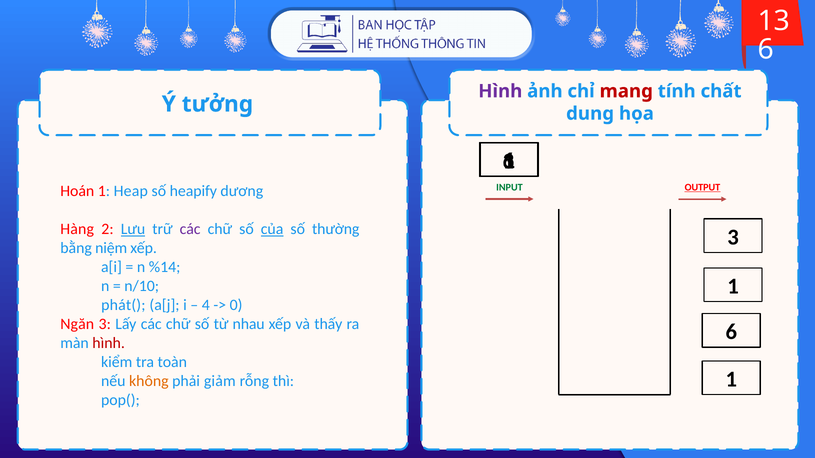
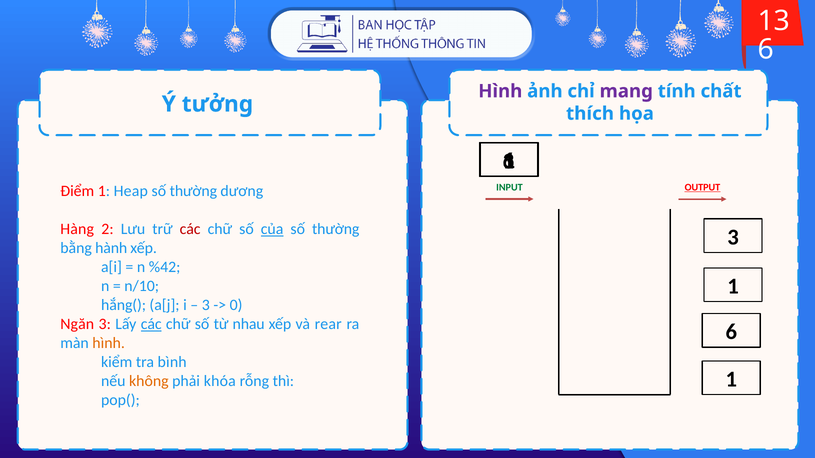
mang colour: red -> purple (626, 91)
dung: dung -> thích (590, 114)
Hoán: Hoán -> Điểm (77, 191)
heapify: heapify -> thường (193, 191)
Lưu underline: present -> none (133, 229)
các colour: purple -> red (190, 229)
niệm: niệm -> hành (111, 248)
%14: %14 -> %42 (165, 267)
phát(: phát( -> hắng( (124, 305)
4: 4 -> 3 (206, 305)
các underline: none -> present (151, 324)
thấy: thấy -> rear (328, 324)
hình colour: red -> orange (109, 343)
toàn: toàn -> bình (172, 362)
giảm: giảm -> khóa (220, 381)
